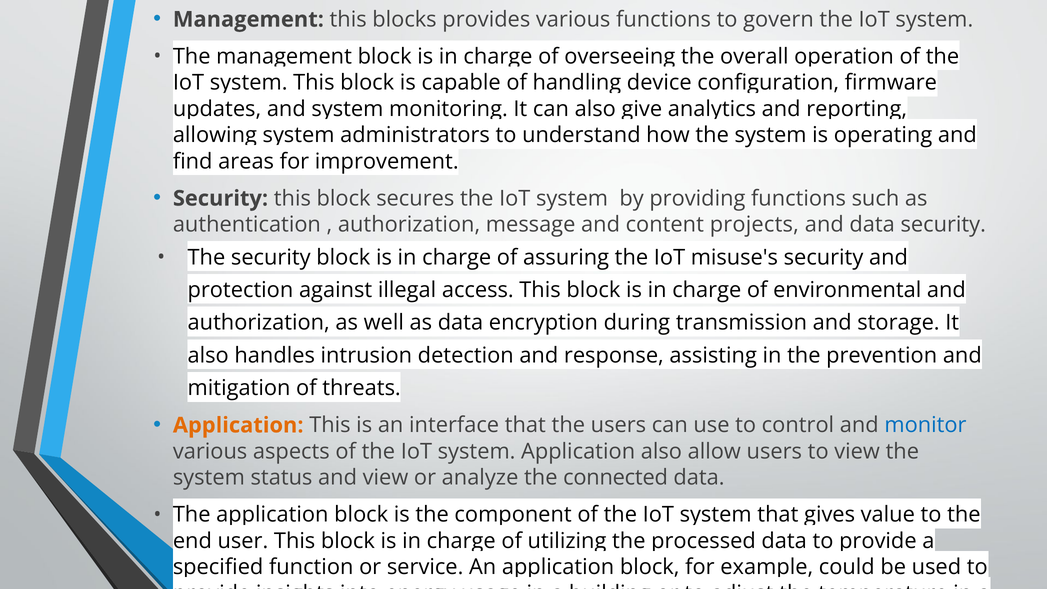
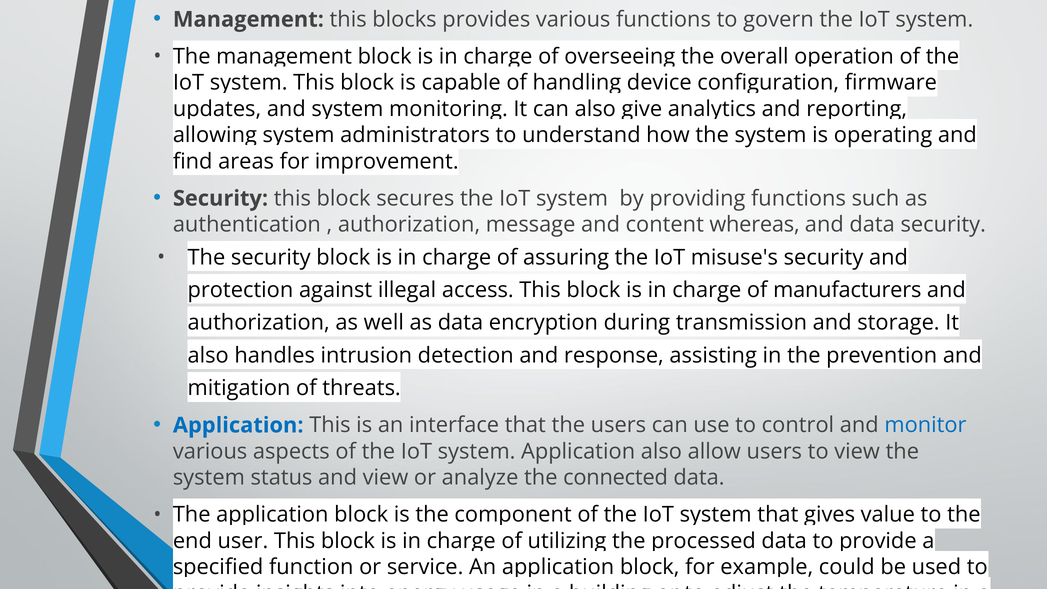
projects: projects -> whereas (755, 225)
environmental: environmental -> manufacturers (847, 290)
Application colour: orange -> blue (238, 425)
